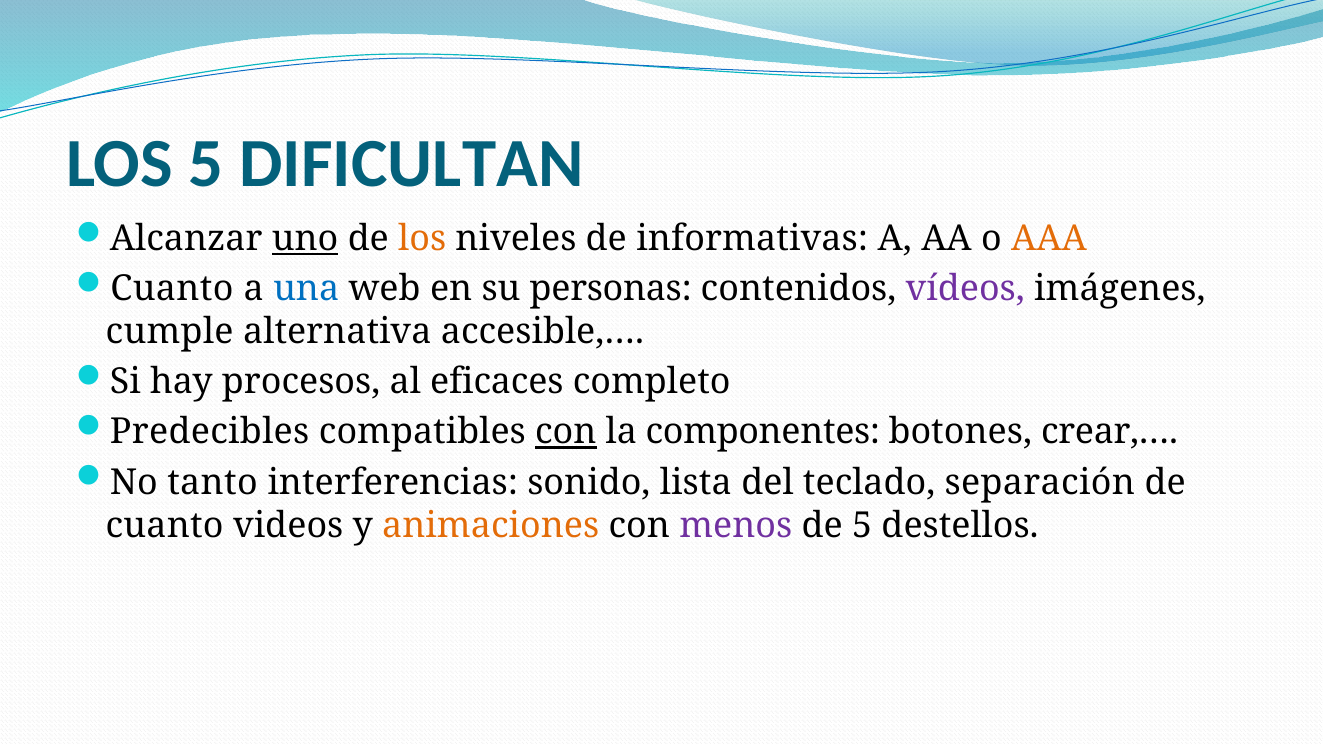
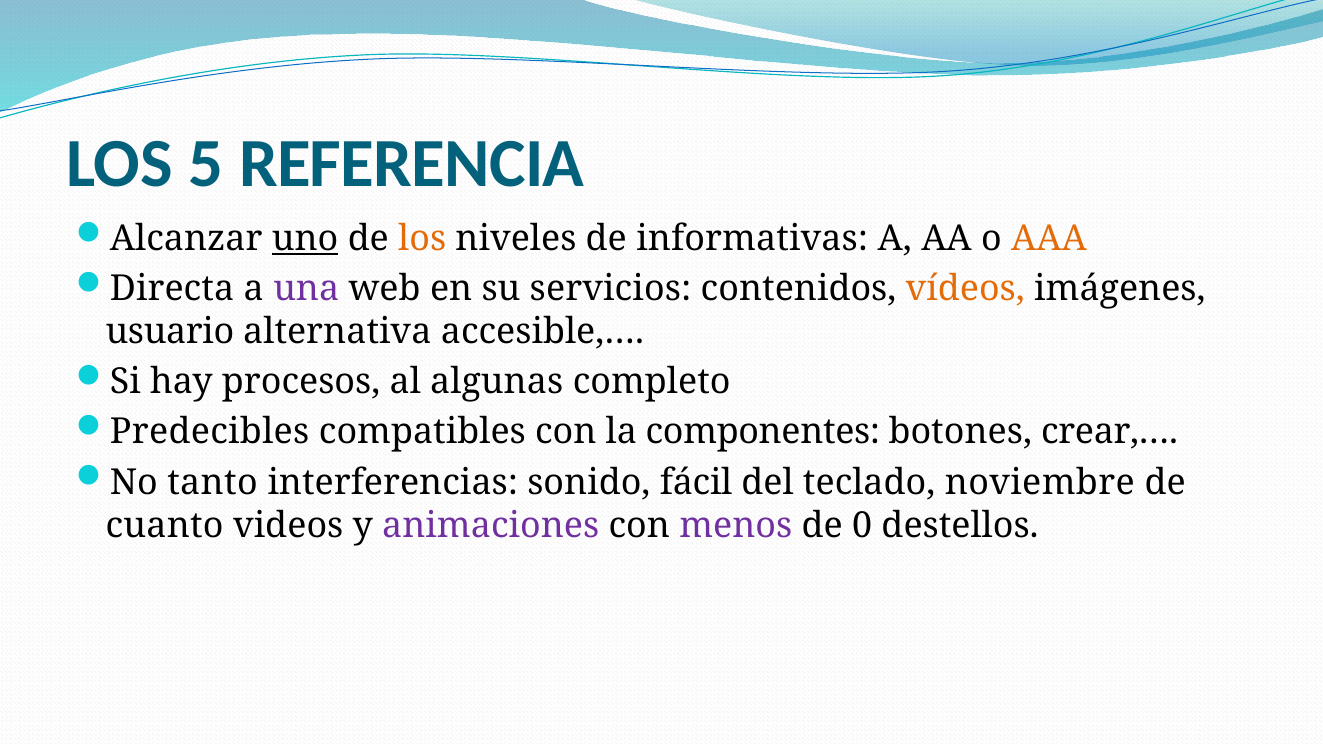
DIFICULTAN: DIFICULTAN -> REFERENCIA (412, 164)
Cuanto: Cuanto -> Directa (172, 289)
una colour: blue -> purple (306, 289)
personas: personas -> servicios (611, 289)
vídeos colour: purple -> orange (965, 289)
cumple: cumple -> usuario (170, 332)
eficaces: eficaces -> algunas (497, 382)
con underline: present -> none (566, 432)
lista: lista -> fácil (696, 482)
separación: separación -> noviembre (1040, 482)
animaciones colour: orange -> purple (491, 525)
de 5: 5 -> 0 (862, 525)
